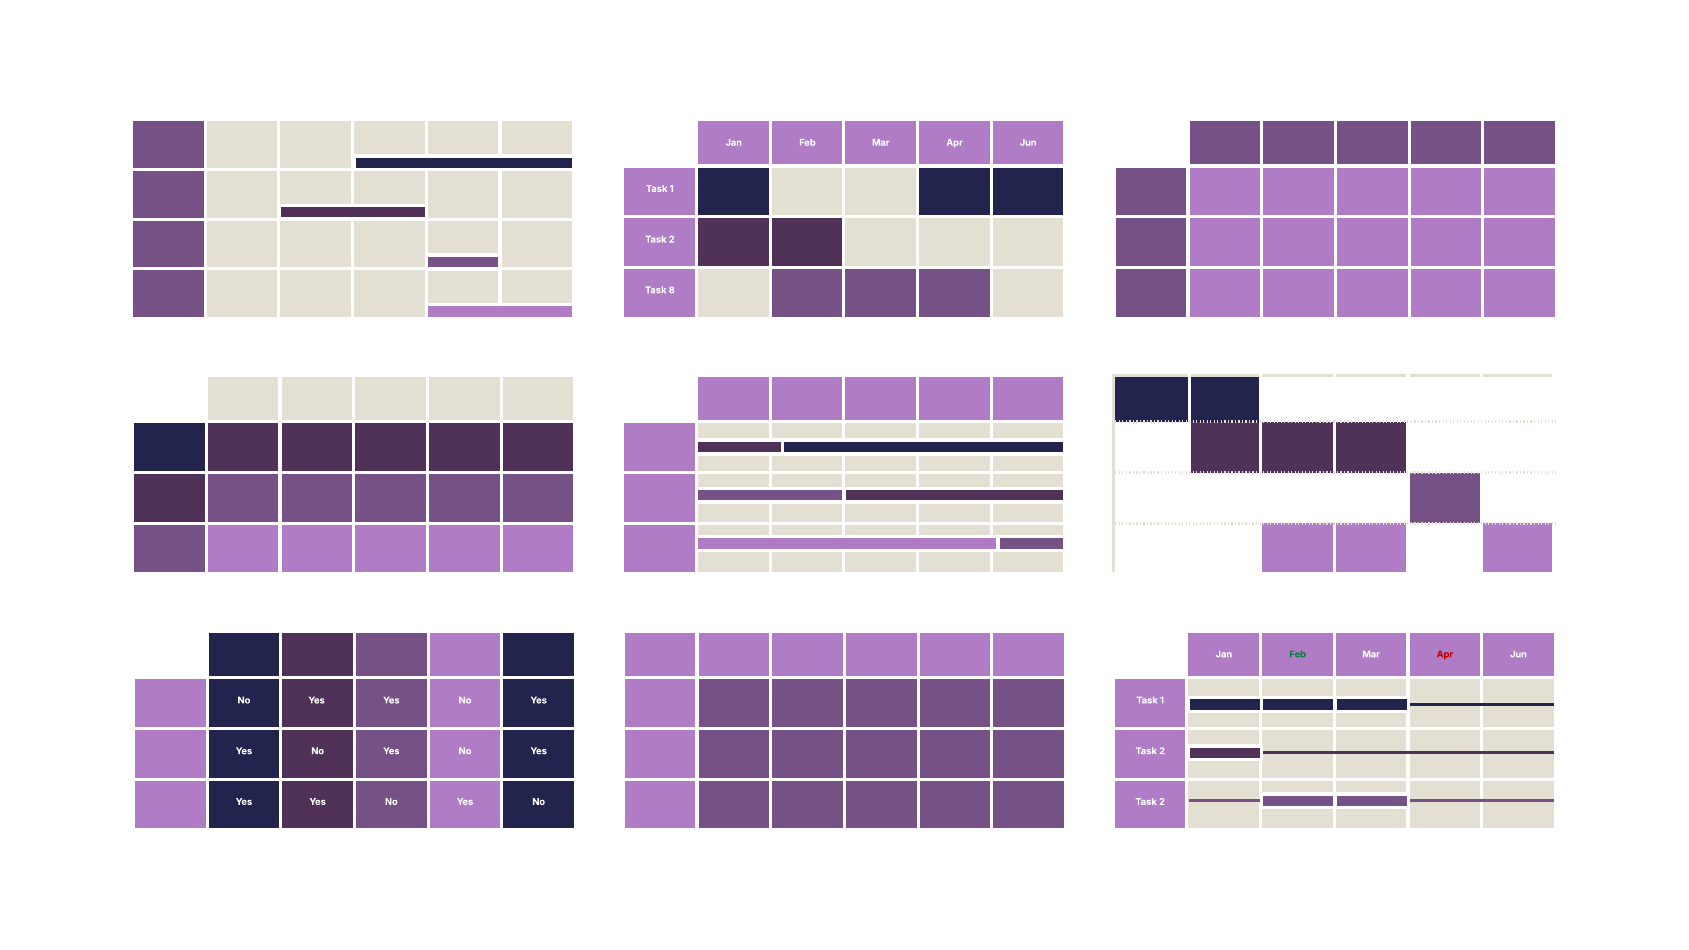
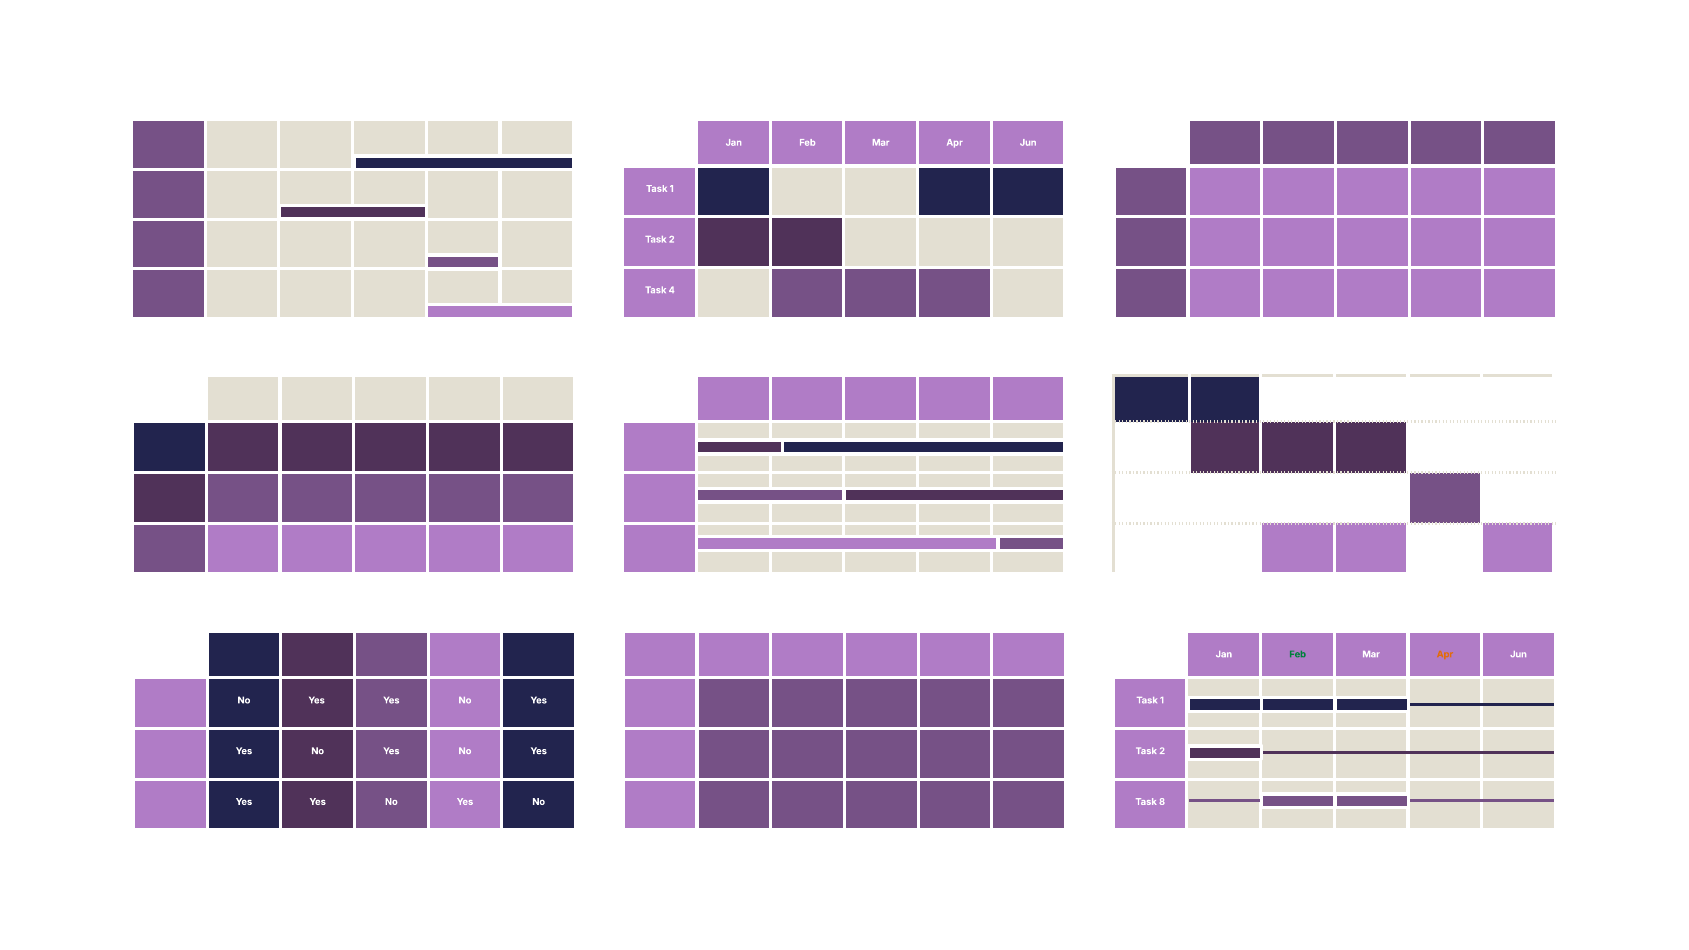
8: 8 -> 4 (672, 290)
Apr colour: red -> orange (1445, 654)
2: 2 -> 8 (1162, 802)
